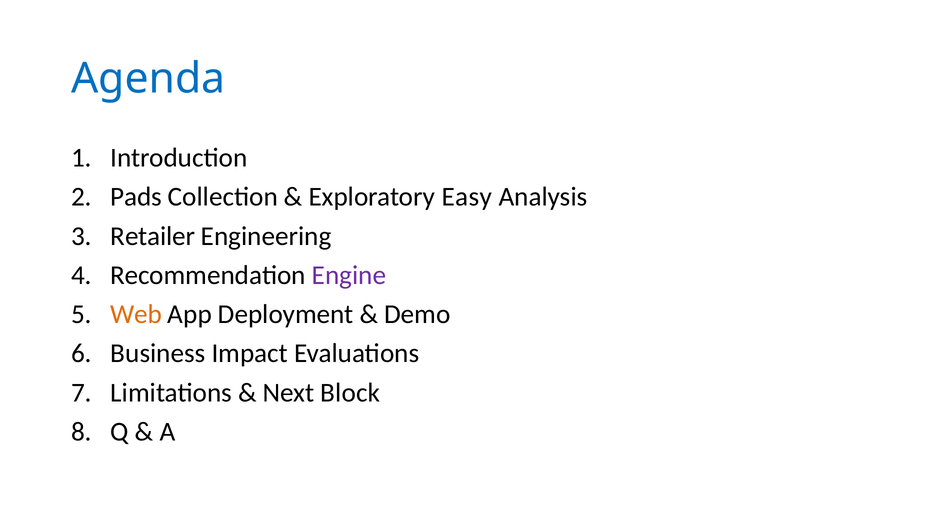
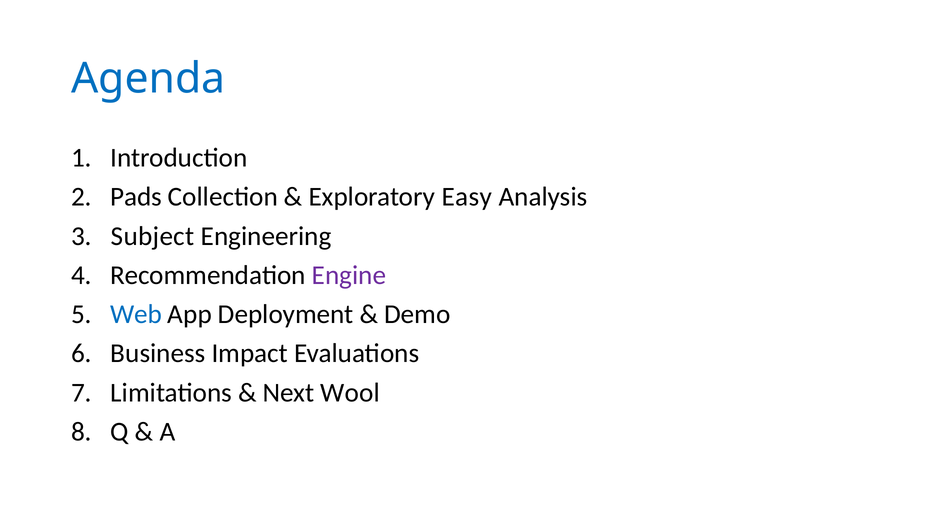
Retailer: Retailer -> Subject (153, 236)
Web colour: orange -> blue (136, 314)
Block: Block -> Wool (350, 392)
